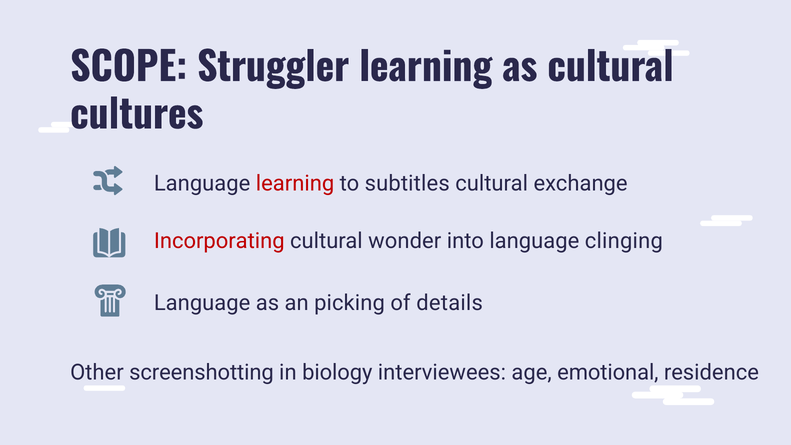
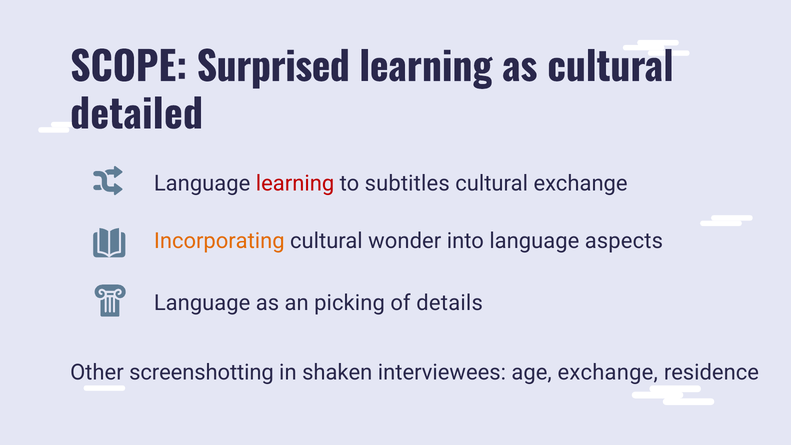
Struggler: Struggler -> Surprised (273, 68)
cultures: cultures -> detailed (137, 115)
Incorporating colour: red -> orange (219, 241)
clinging: clinging -> aspects (624, 241)
biology: biology -> shaken (337, 373)
age emotional: emotional -> exchange (608, 373)
